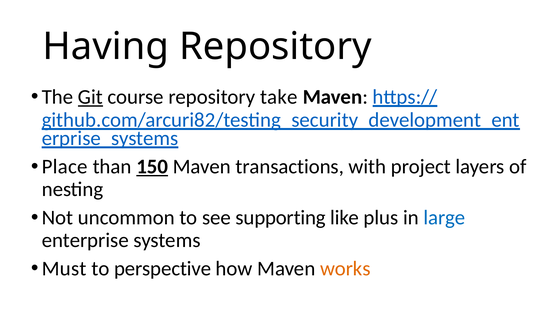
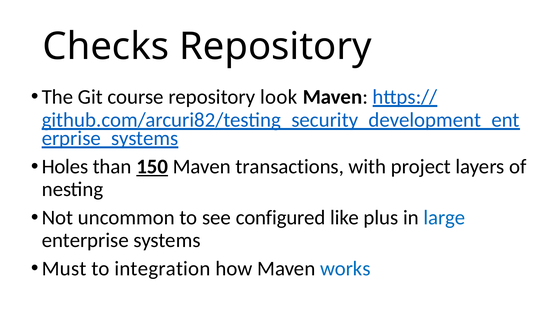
Having: Having -> Checks (106, 47)
Git underline: present -> none (90, 97)
take: take -> look (279, 97)
Place: Place -> Holes (65, 167)
supporting: supporting -> configured (281, 218)
perspective: perspective -> integration (162, 269)
works colour: orange -> blue (345, 269)
